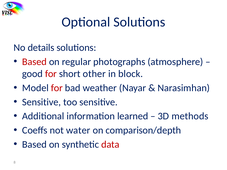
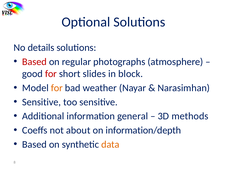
other: other -> slides (94, 74)
for colour: red -> orange (57, 88)
learned: learned -> general (133, 116)
water: water -> about (78, 130)
comparison/depth: comparison/depth -> information/depth (143, 130)
data colour: red -> orange (110, 145)
